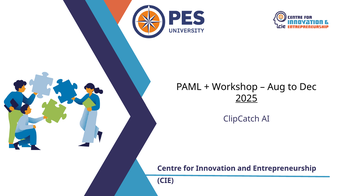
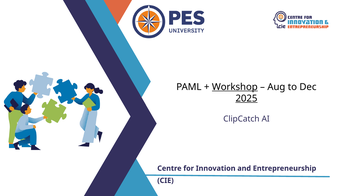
Workshop underline: none -> present (235, 87)
